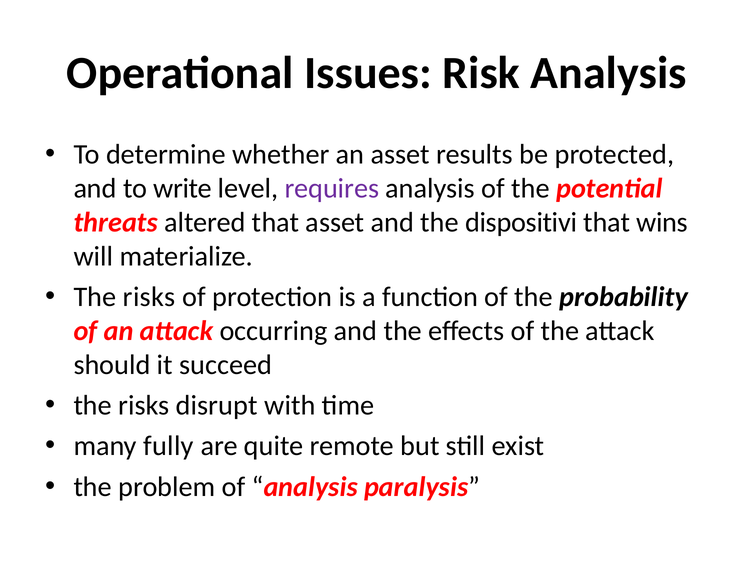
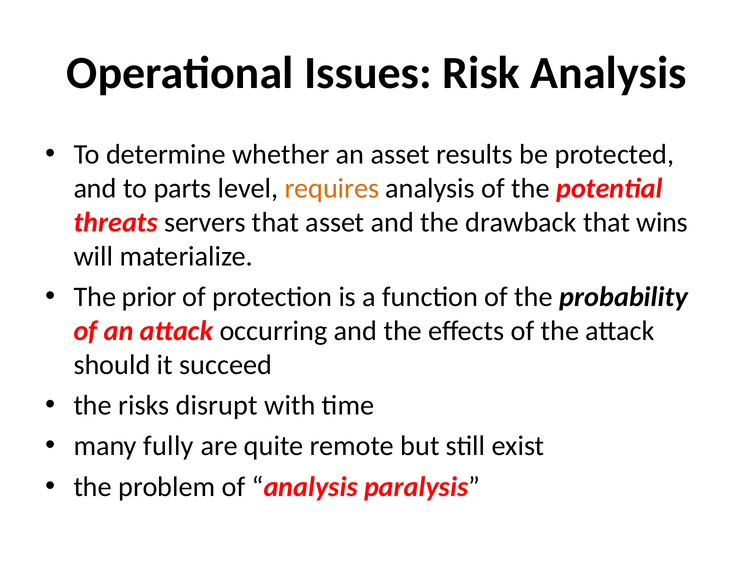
write: write -> parts (183, 189)
requires colour: purple -> orange (332, 189)
altered: altered -> servers (205, 223)
dispositivi: dispositivi -> drawback (521, 223)
risks: risks -> prior (149, 297)
